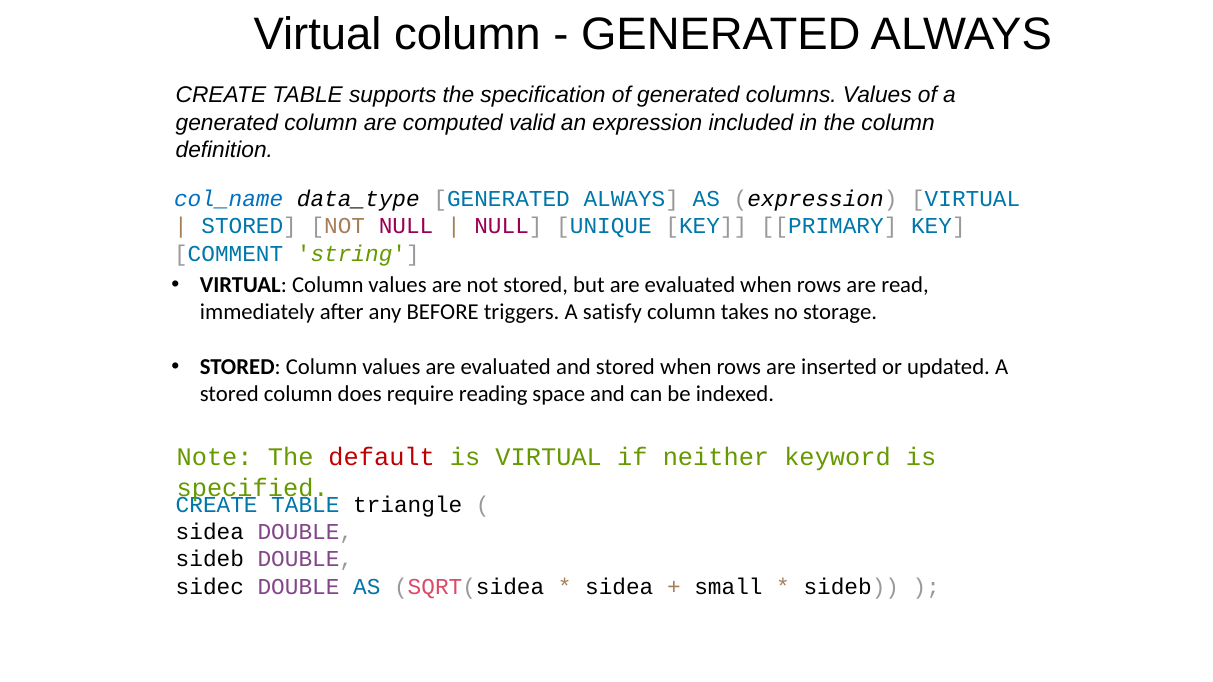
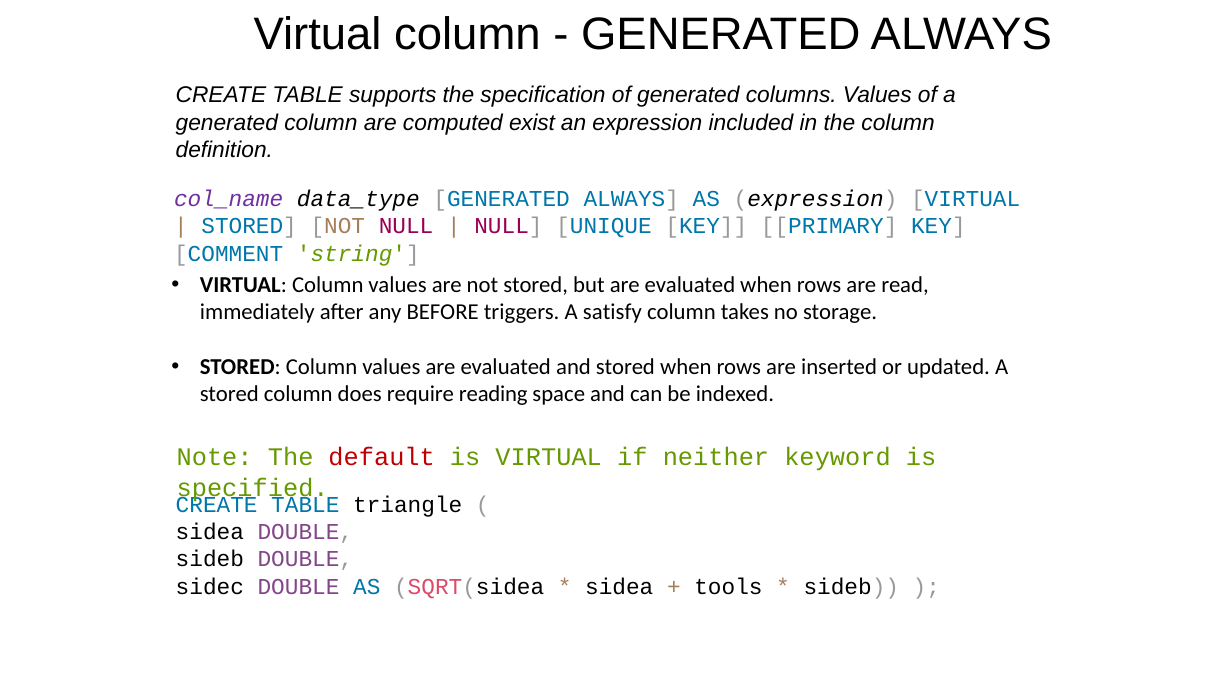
valid: valid -> exist (532, 123)
col_name colour: blue -> purple (229, 199)
small: small -> tools (728, 587)
